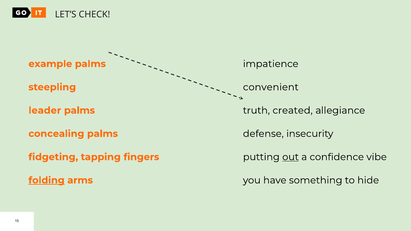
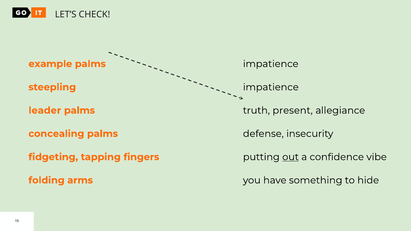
convenient: convenient -> impatience (271, 87)
created: created -> present (293, 111)
folding underline: present -> none (47, 180)
